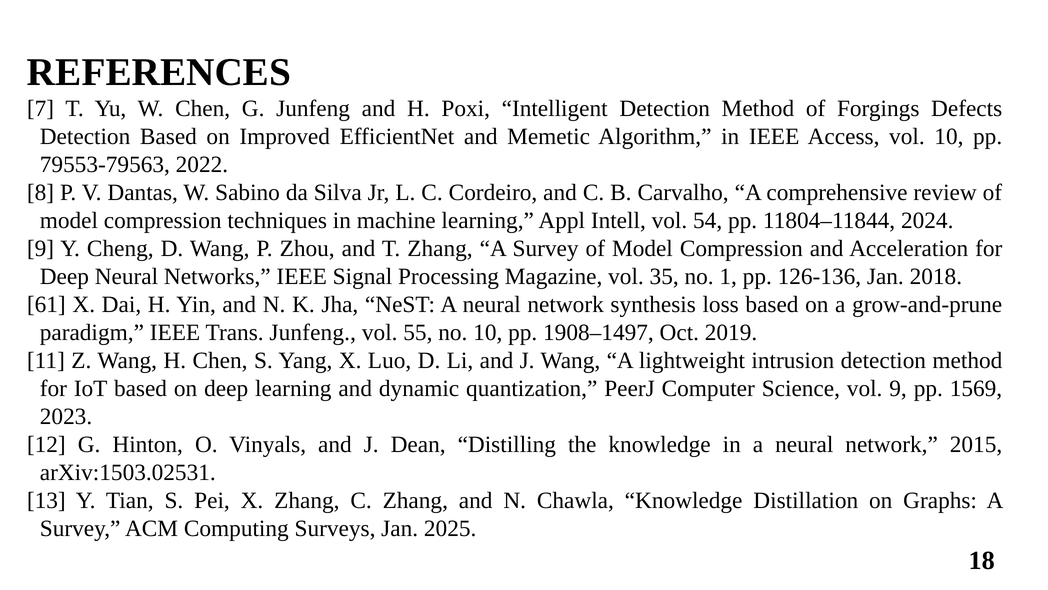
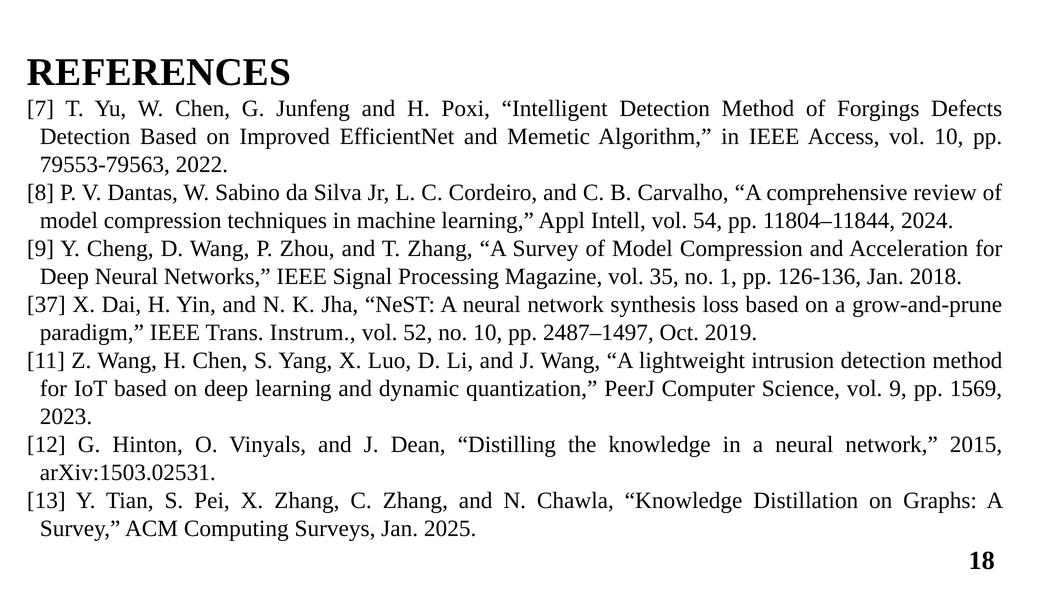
61: 61 -> 37 (46, 304)
Trans Junfeng: Junfeng -> Instrum (313, 332)
55: 55 -> 52 (418, 332)
1908–1497: 1908–1497 -> 2487–1497 (598, 332)
